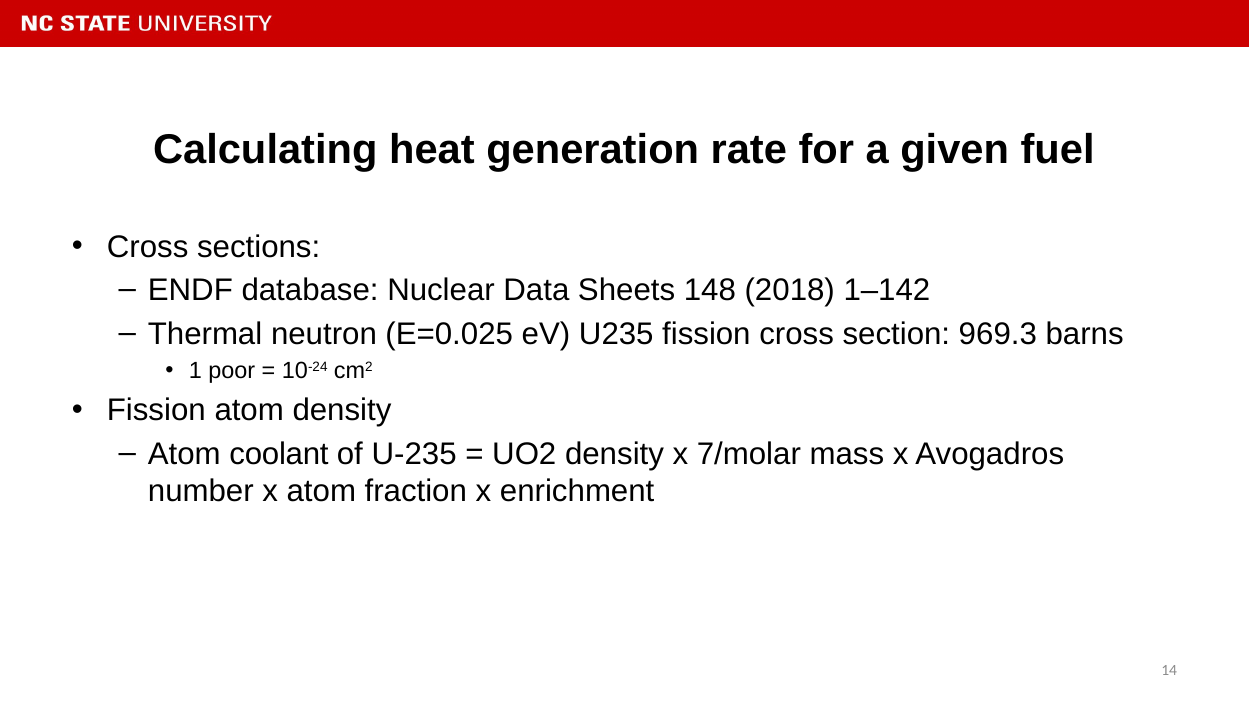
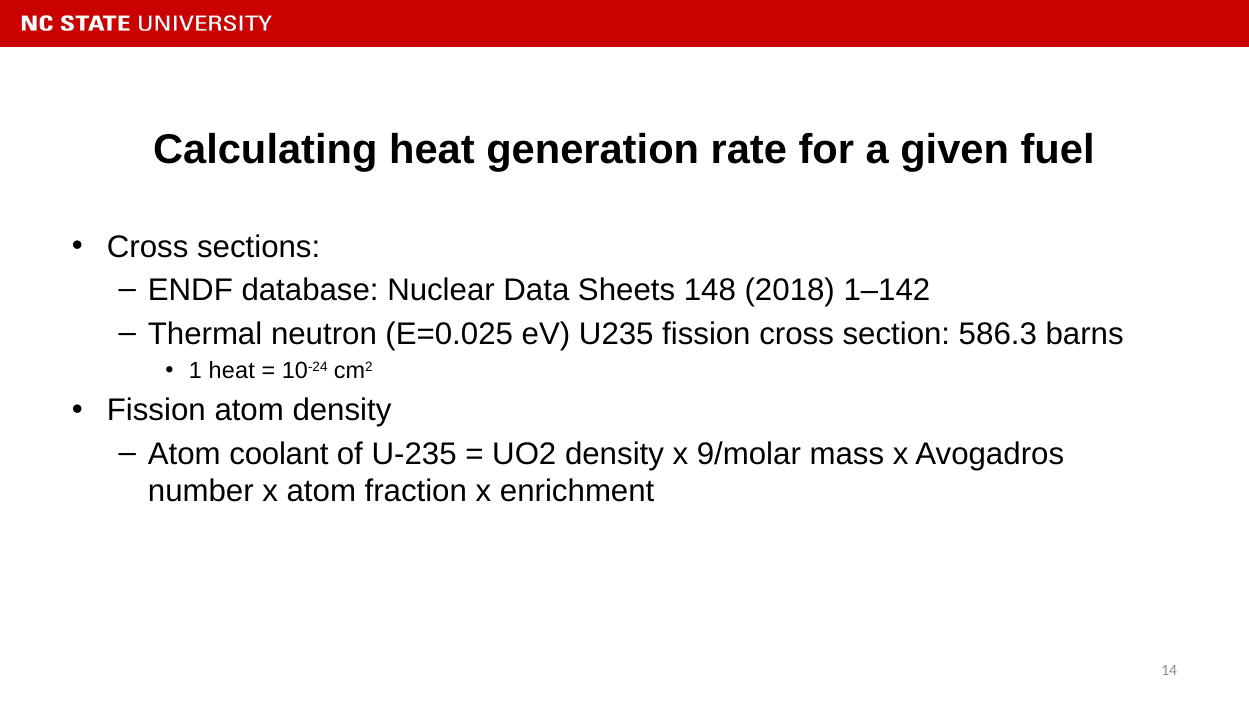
969.3: 969.3 -> 586.3 (998, 334)
1 poor: poor -> heat (232, 371)
7/molar: 7/molar -> 9/molar (749, 455)
